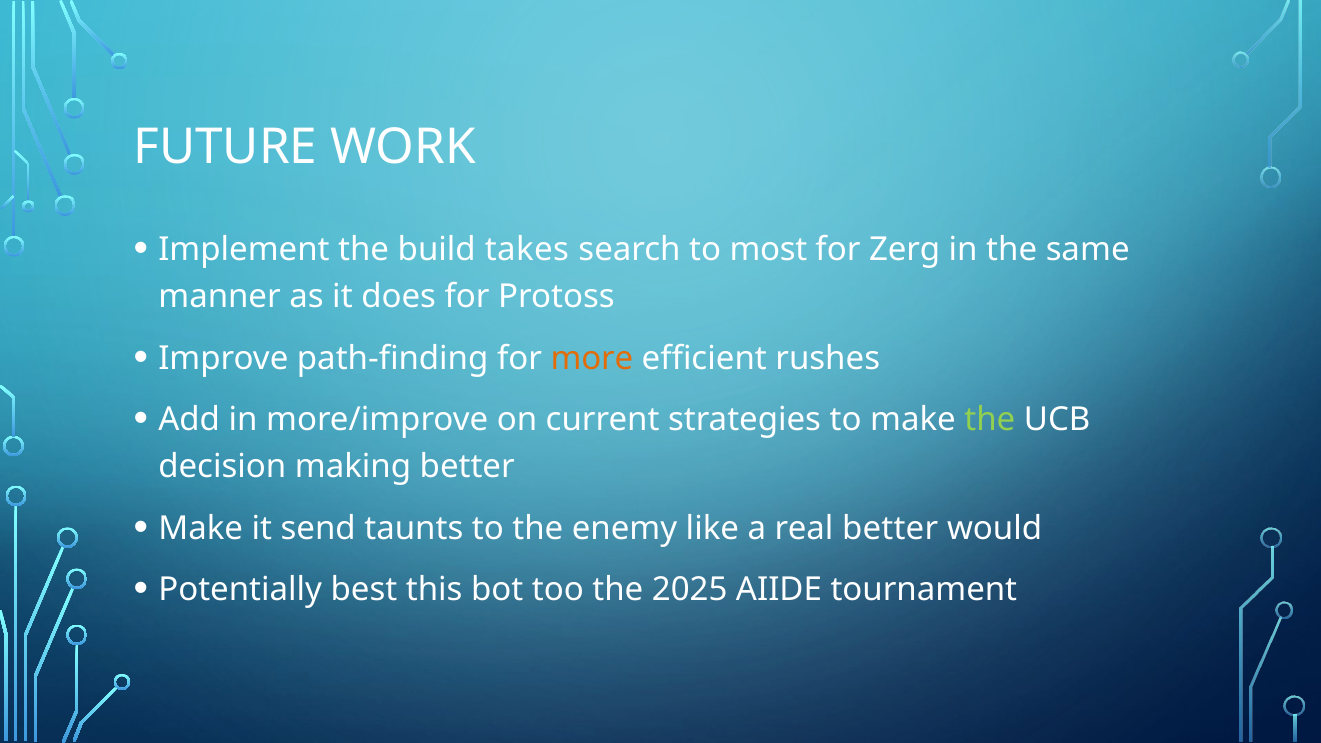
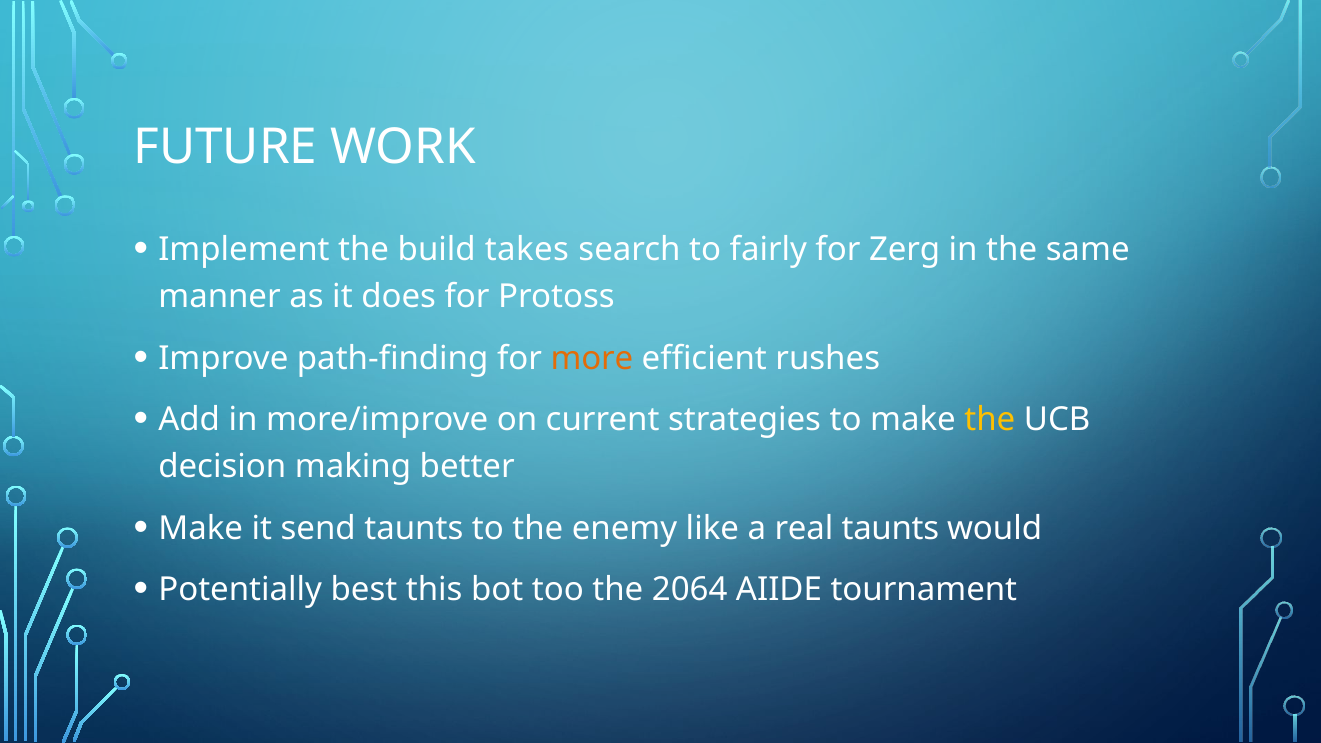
most: most -> fairly (768, 249)
the colour: light green -> yellow (990, 420)
real better: better -> taunts (890, 528)
2025: 2025 -> 2064 (690, 590)
